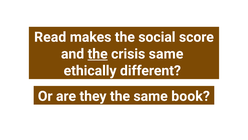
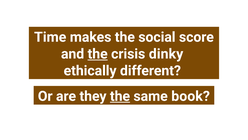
Read: Read -> Time (50, 37)
crisis same: same -> dinky (166, 54)
the underline: none -> present (120, 96)
